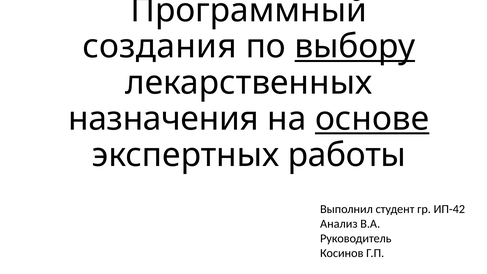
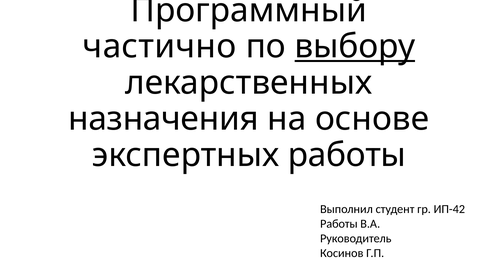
создания: создания -> частично (160, 47)
основе underline: present -> none (372, 119)
Анализ: Анализ -> Работы (339, 224)
